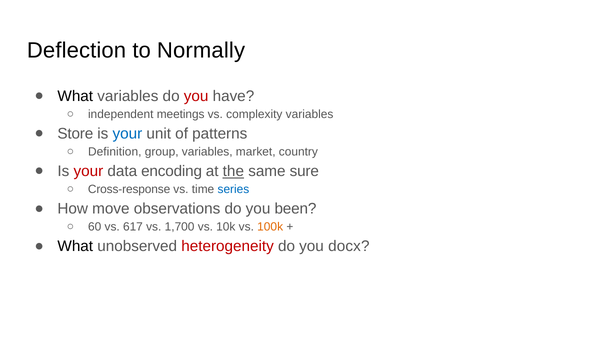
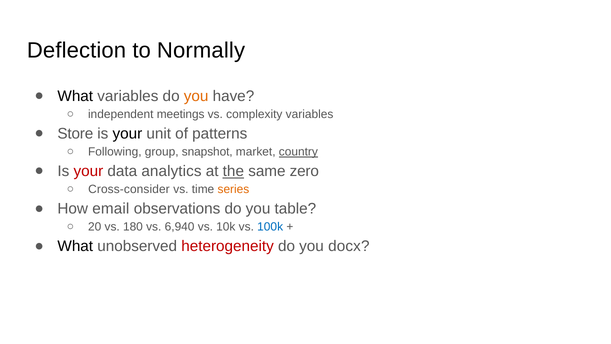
you colour: red -> orange (196, 96)
your colour: blue -> black (127, 134)
Definition: Definition -> Following (115, 152)
group variables: variables -> snapshot (207, 152)
country underline: none -> present (298, 152)
encoding: encoding -> analytics (171, 171)
sure: sure -> zero (304, 171)
Cross-response: Cross-response -> Cross-consider (129, 189)
series colour: blue -> orange (233, 189)
move: move -> email (111, 209)
been: been -> table (295, 209)
60: 60 -> 20 (95, 227)
617: 617 -> 180 (133, 227)
1,700: 1,700 -> 6,940 (180, 227)
100k colour: orange -> blue (270, 227)
